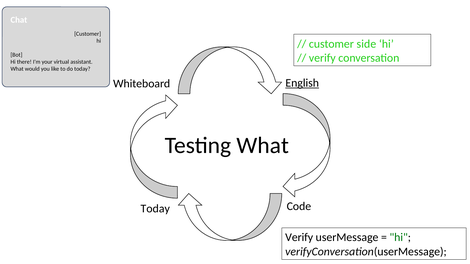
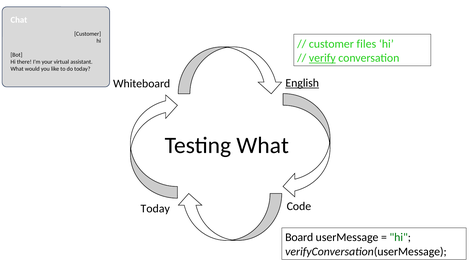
side: side -> files (366, 44)
verify underline: none -> present (322, 58)
Verify: Verify -> Board (299, 238)
